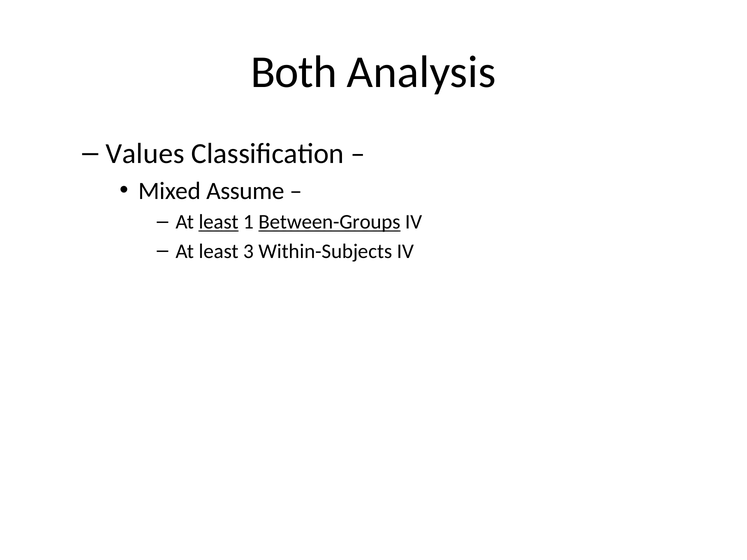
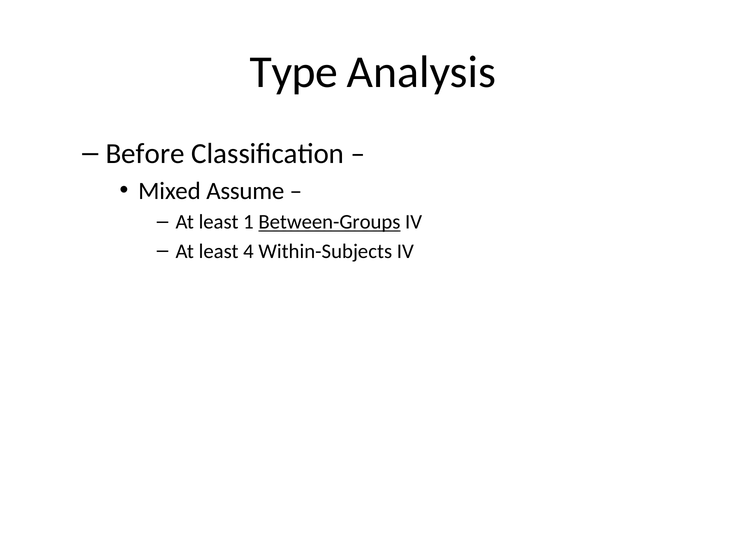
Both: Both -> Type (294, 72)
Values: Values -> Before (145, 154)
least underline: present -> none (219, 222)
3: 3 -> 4 (248, 251)
